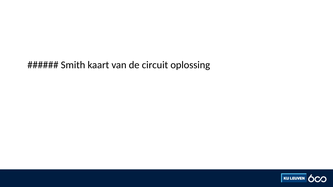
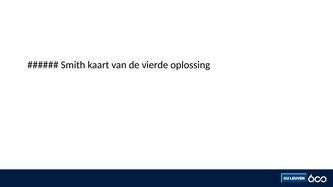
circuit: circuit -> vierde (155, 65)
